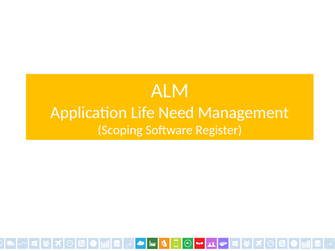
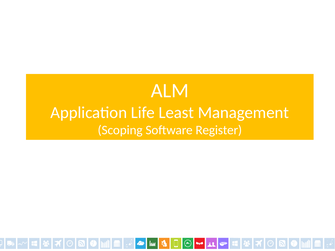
Need: Need -> Least (176, 113)
